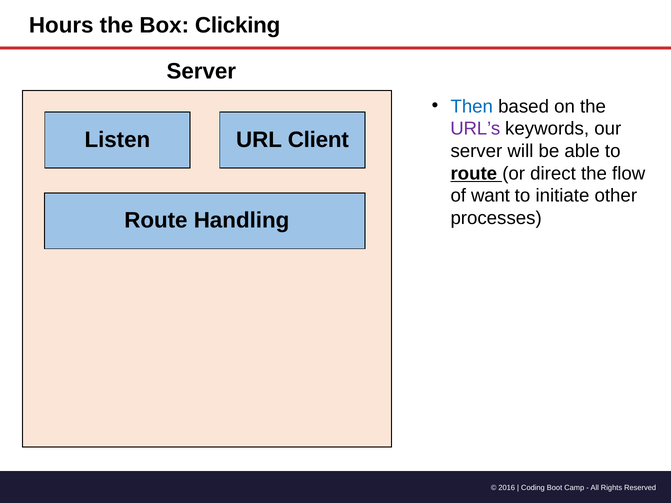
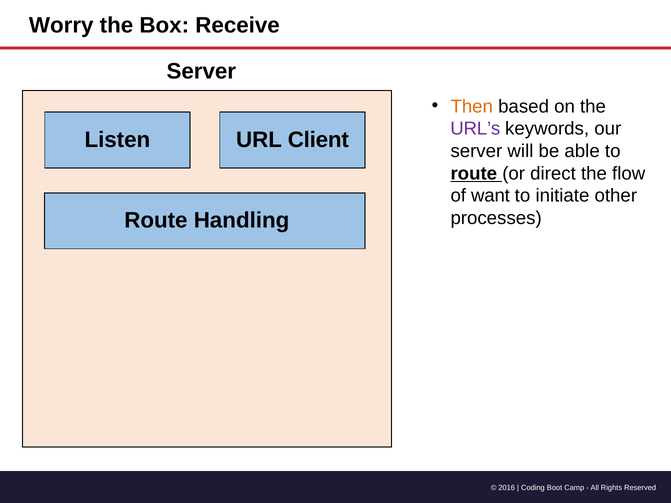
Hours: Hours -> Worry (61, 25)
Clicking: Clicking -> Receive (238, 25)
Then colour: blue -> orange (472, 106)
